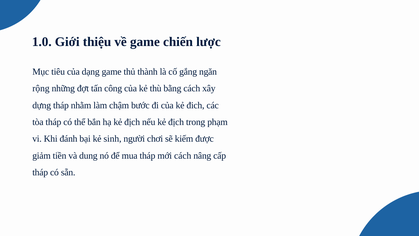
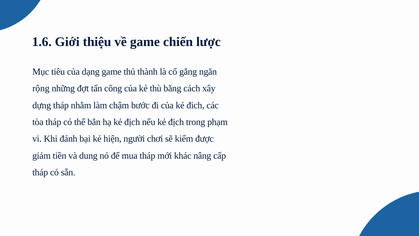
1.0: 1.0 -> 1.6 (42, 42)
sinh: sinh -> hiện (113, 139)
mới cách: cách -> khác (183, 155)
